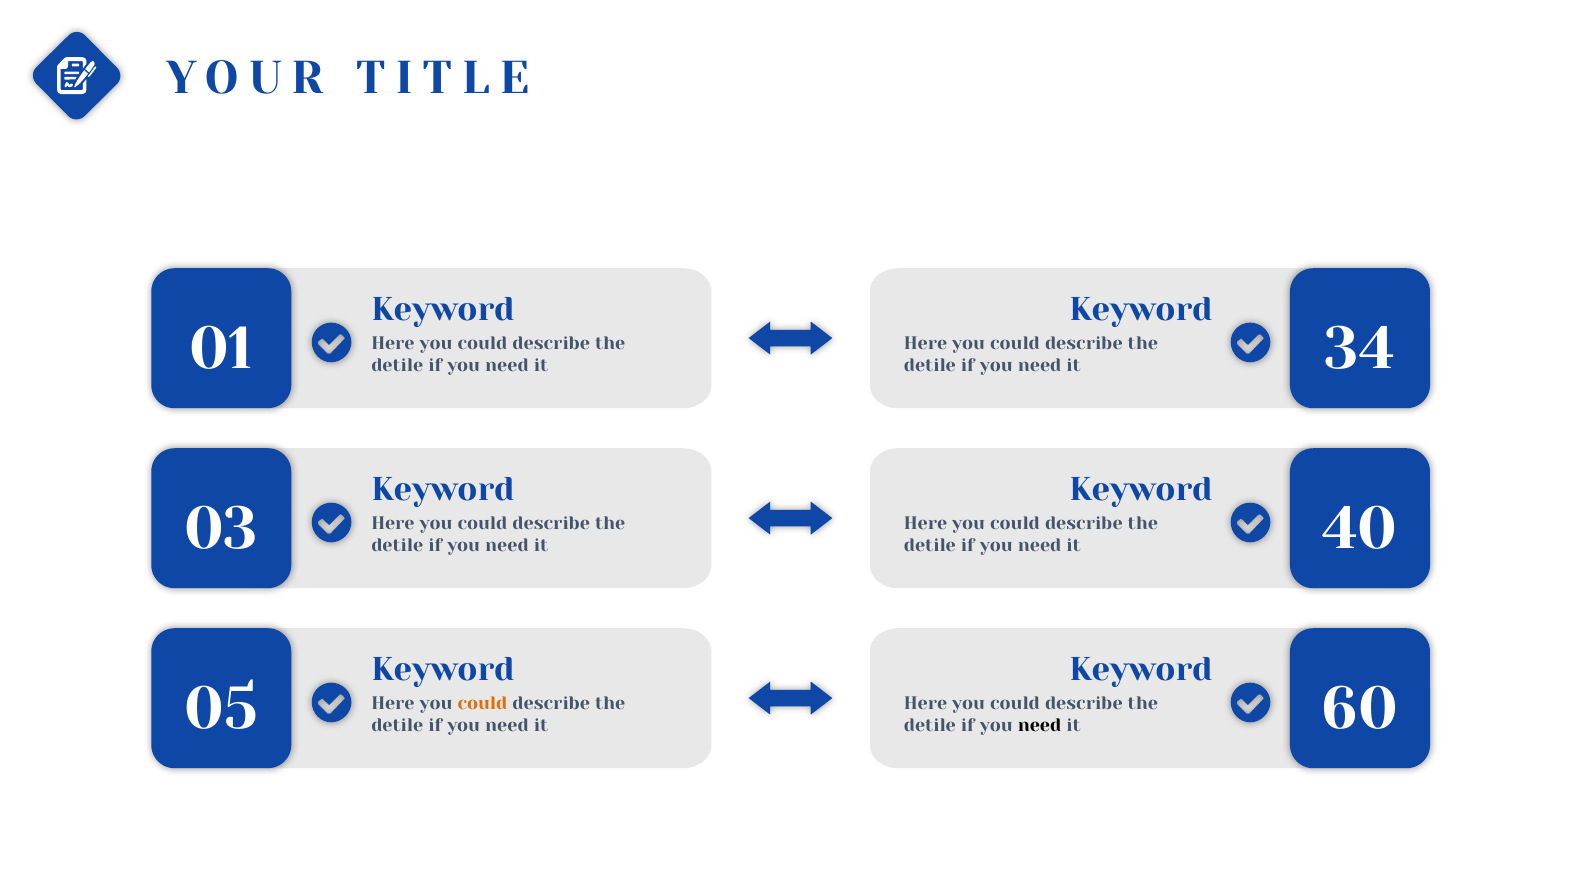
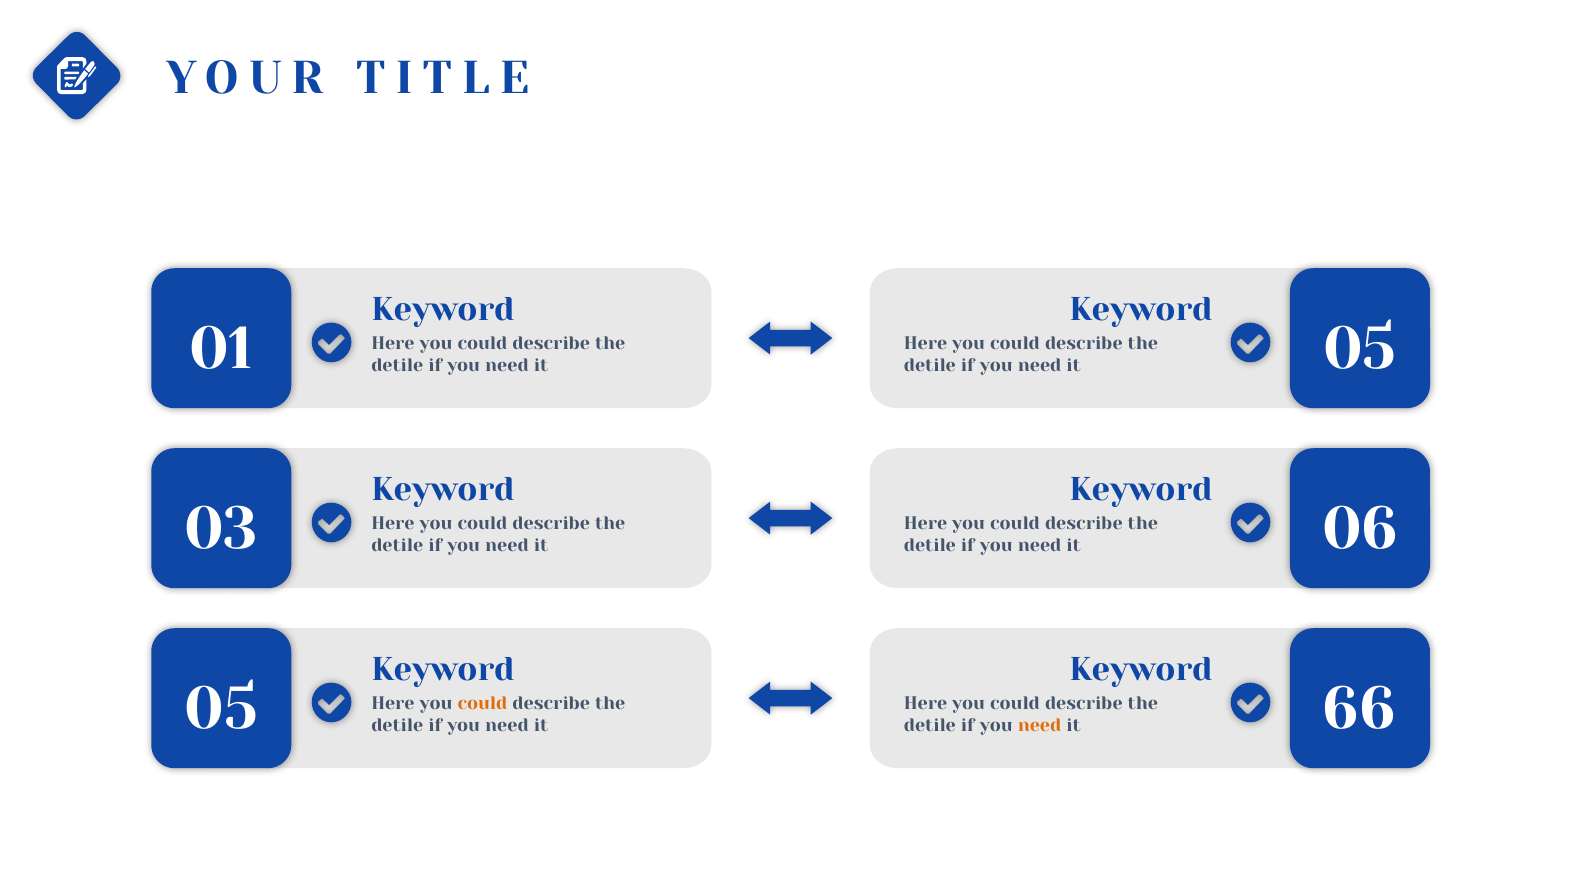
34: 34 -> 05 (1360, 350)
40: 40 -> 06 (1360, 530)
need colour: black -> orange (1040, 726)
60: 60 -> 66 (1360, 710)
